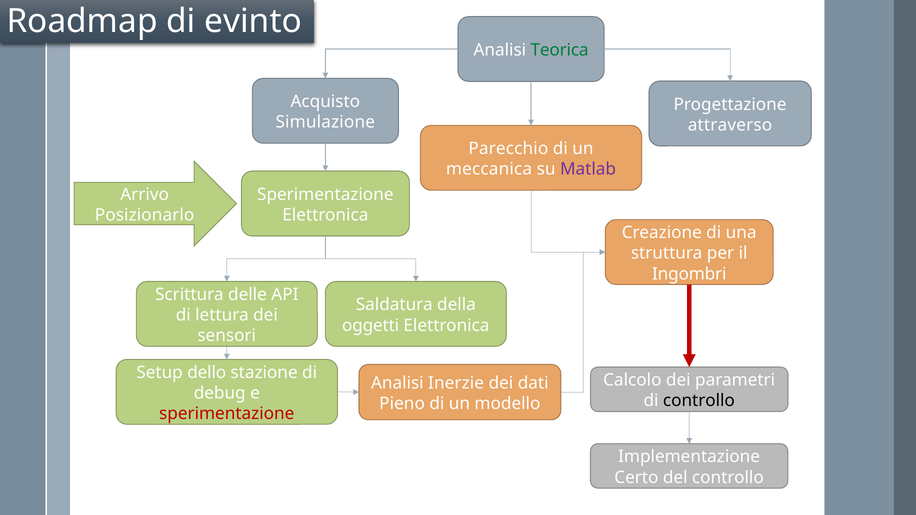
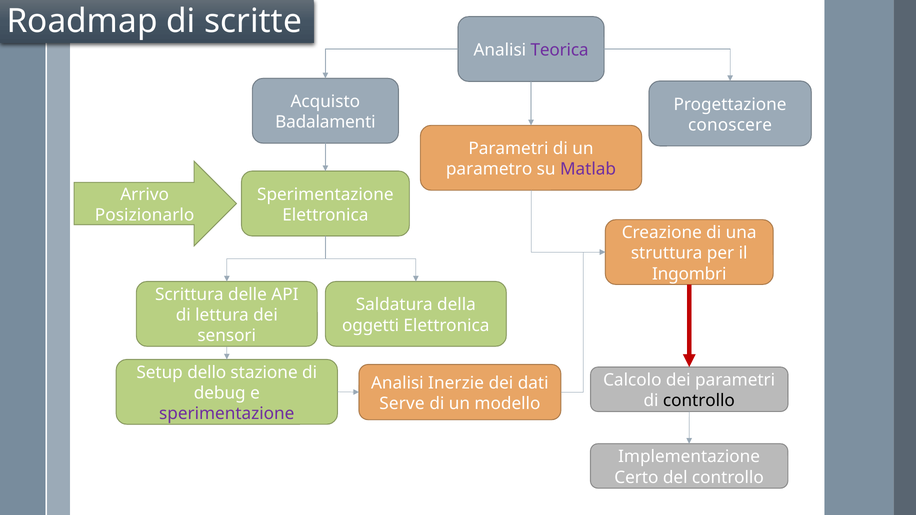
evinto: evinto -> scritte (253, 21)
Teorica colour: green -> purple (560, 50)
Simulazione: Simulazione -> Badalamenti (325, 122)
attraverso: attraverso -> conoscere (730, 125)
Parecchio: Parecchio -> Parametri (508, 149)
meccanica: meccanica -> parametro (489, 169)
Pieno: Pieno -> Serve (402, 404)
sperimentazione colour: red -> purple (227, 414)
